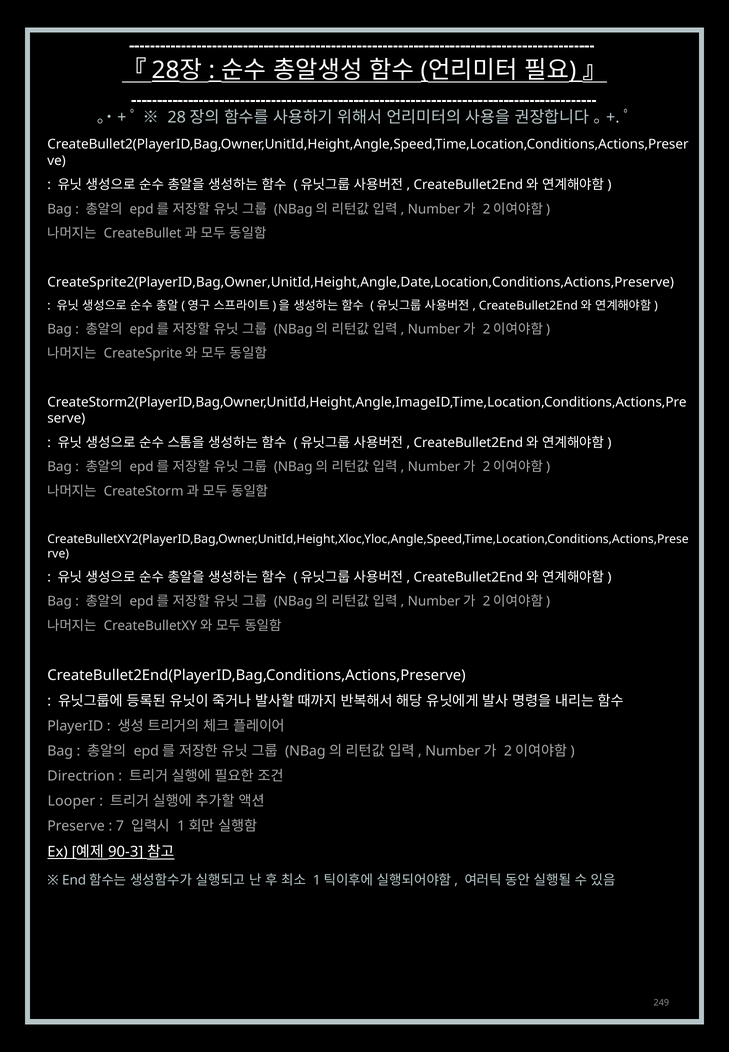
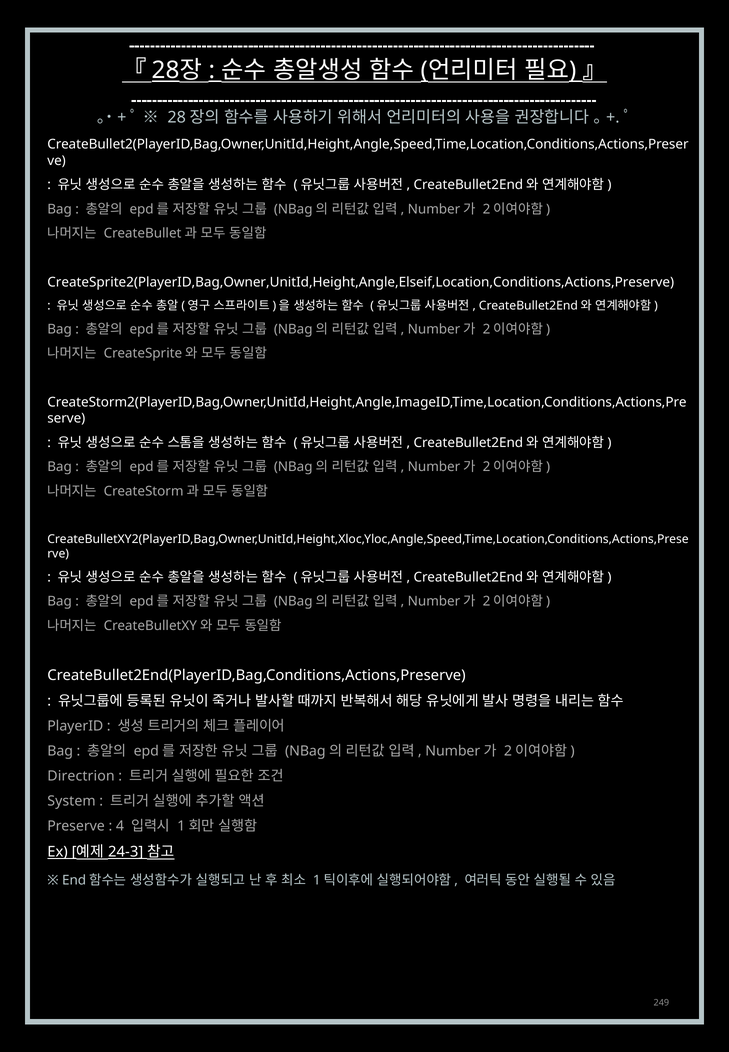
CreateSprite2(PlayerID,Bag,Owner,UnitId,Height,Angle,Date,Location,Conditions,Actions,Preserve: CreateSprite2(PlayerID,Bag,Owner,UnitId,Height,Angle,Date,Location,Conditions,Actions,Preserve -> CreateSprite2(PlayerID,Bag,Owner,UnitId,Height,Angle,Elseif,Location,Conditions,Actions,Preserve (361, 282)
Looper: Looper -> System (71, 802)
7: 7 -> 4 (120, 827)
90-3: 90-3 -> 24-3 (126, 853)
